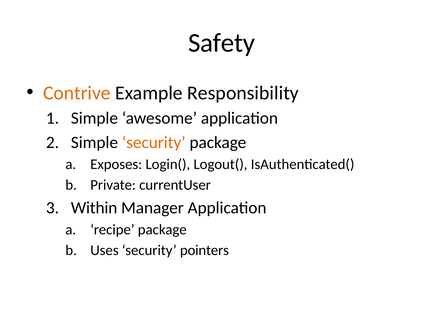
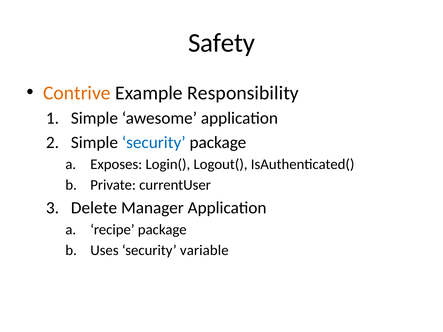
security colour: orange -> blue (154, 143)
Within: Within -> Delete (94, 208)
pointers: pointers -> variable (204, 251)
